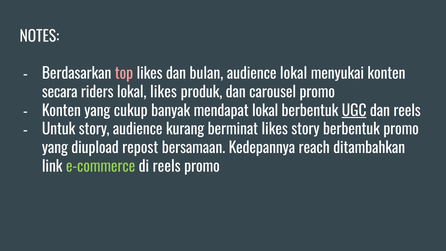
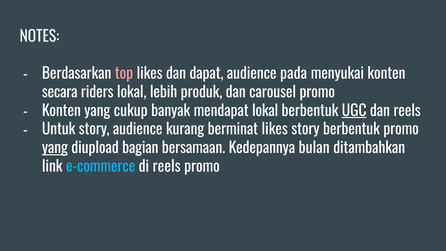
bulan: bulan -> dapat (206, 74)
audience lokal: lokal -> pada (294, 74)
lokal likes: likes -> lebih (164, 92)
yang underline: none -> present (55, 148)
repost: repost -> bagian (140, 148)
reach: reach -> bulan (314, 148)
e-commerce colour: light green -> light blue (101, 167)
